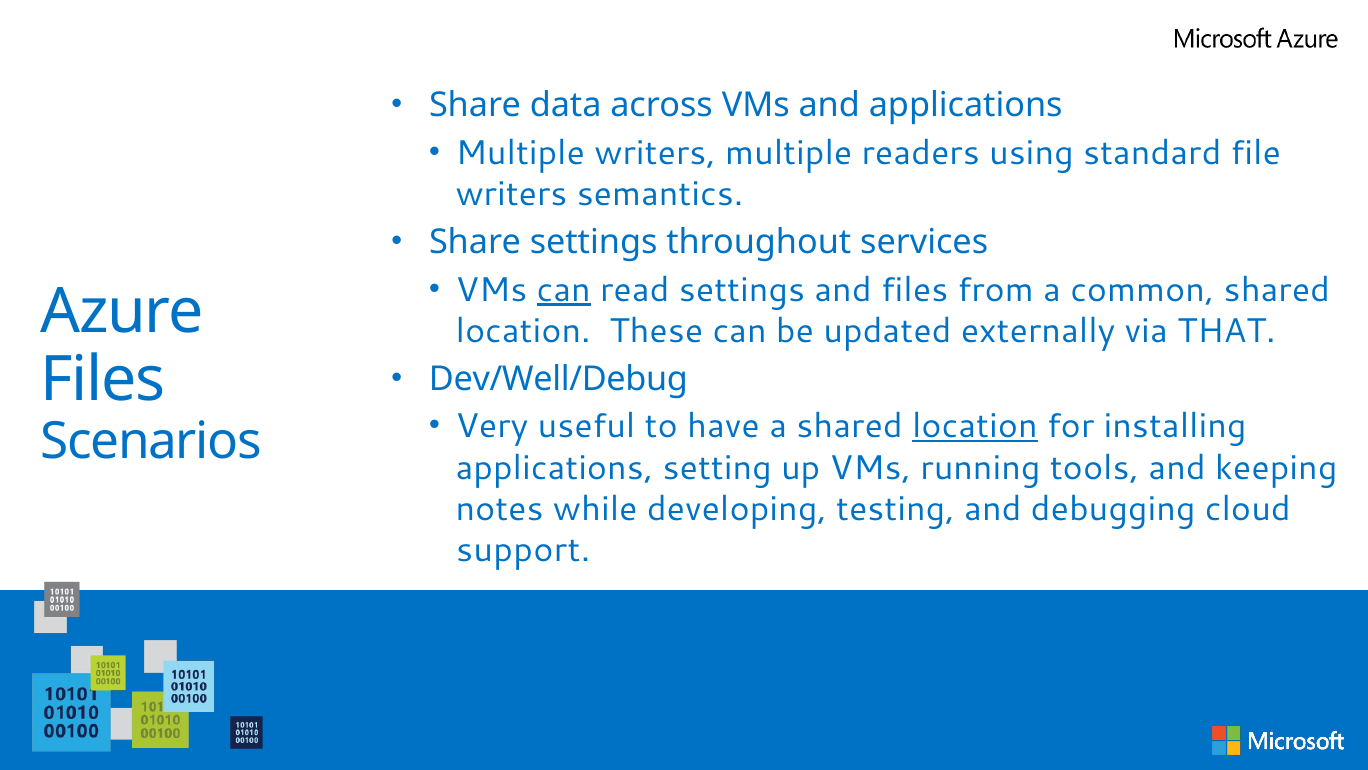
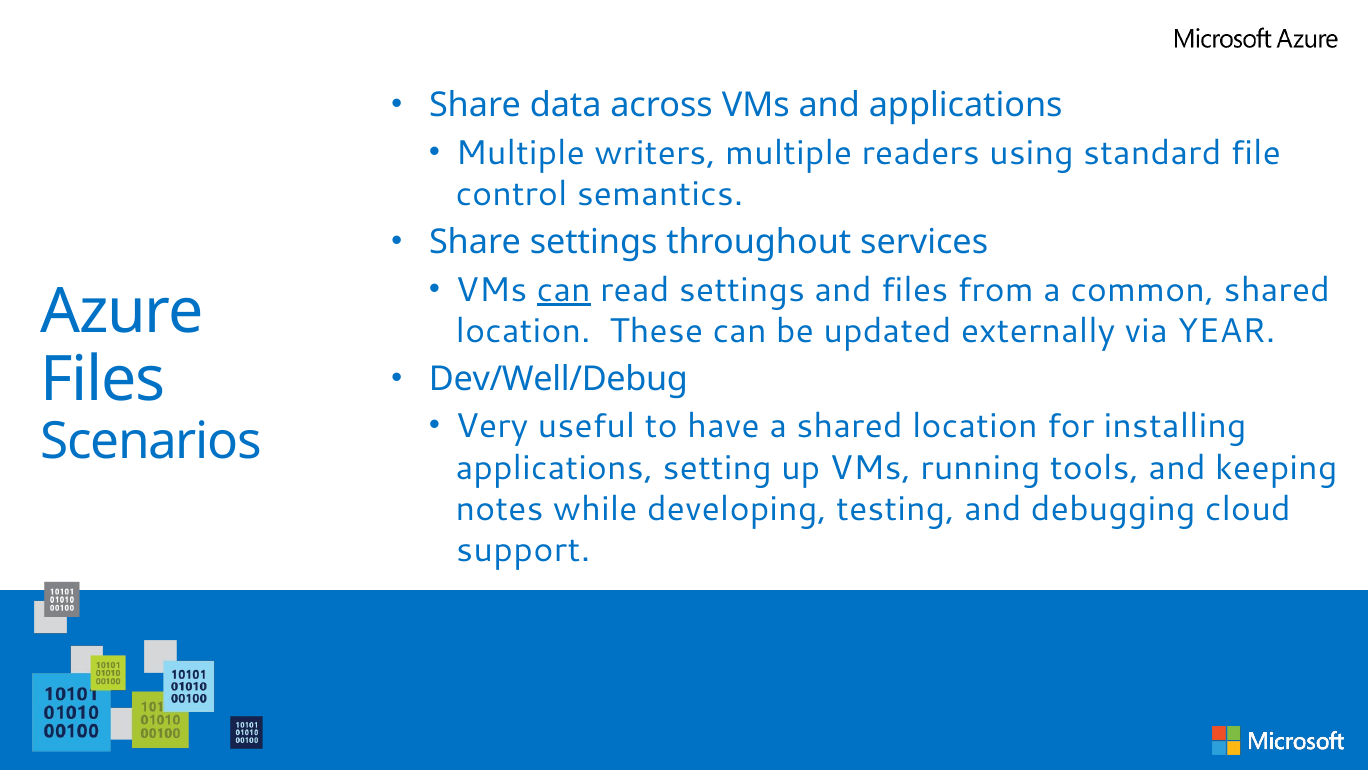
writers: writers -> control (512, 194)
THAT: THAT -> YEAR (1226, 331)
location underline: present -> none (975, 426)
